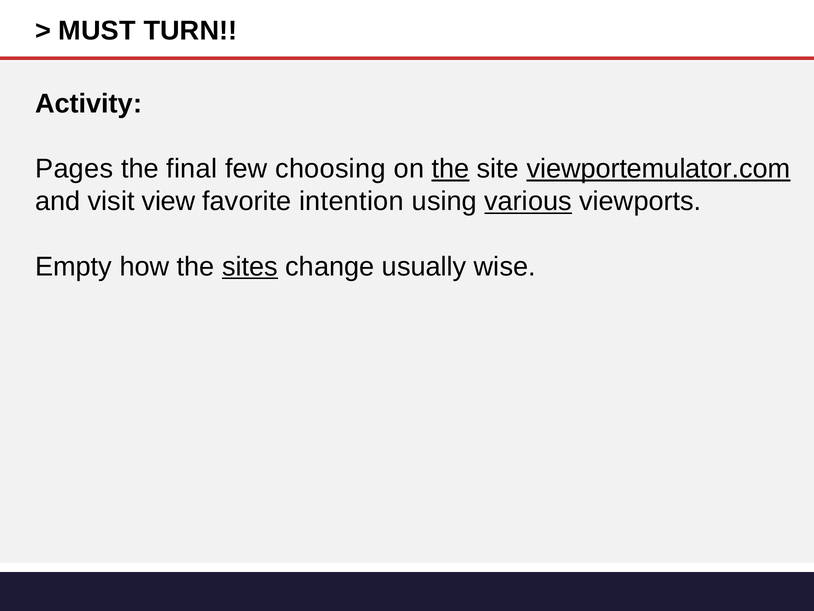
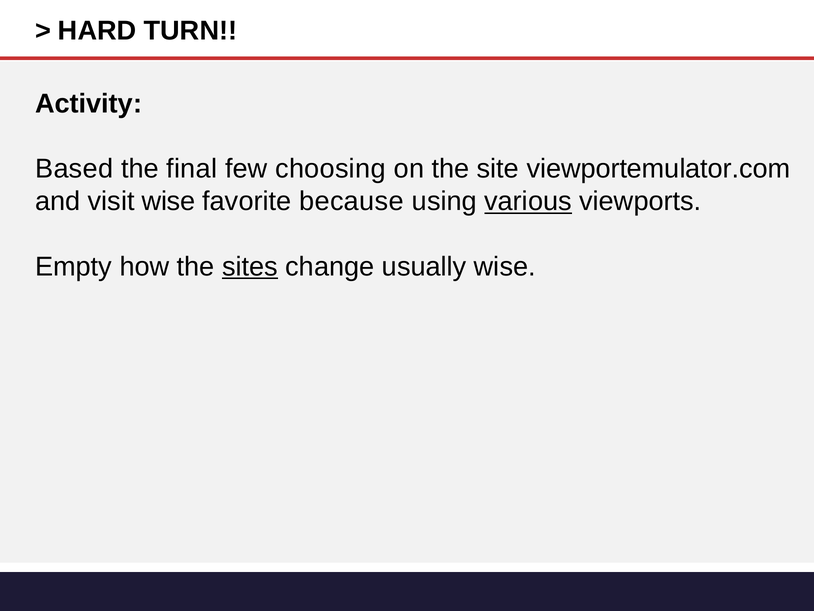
MUST: MUST -> HARD (97, 31)
Pages: Pages -> Based (74, 169)
the underline: present -> none (450, 169)
viewportemulator.com underline: present -> none (658, 169)
visit view: view -> wise (169, 201)
intention: intention -> because (351, 201)
